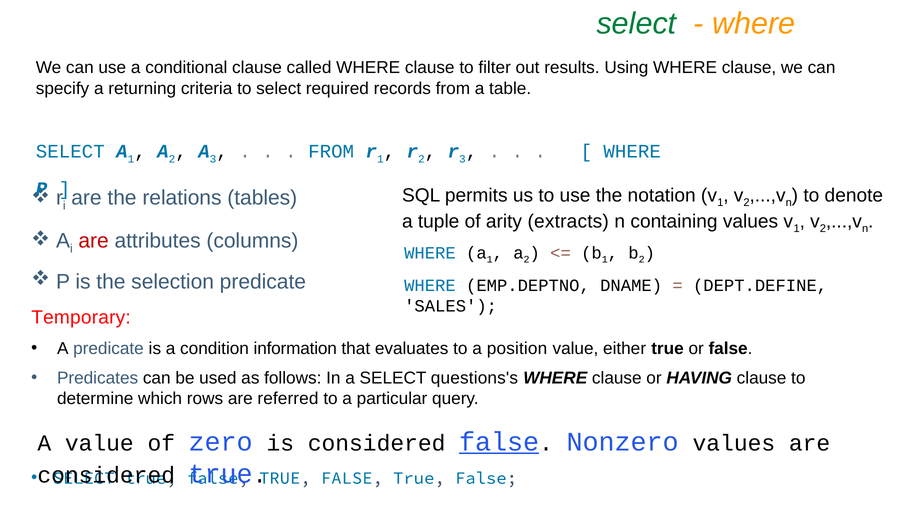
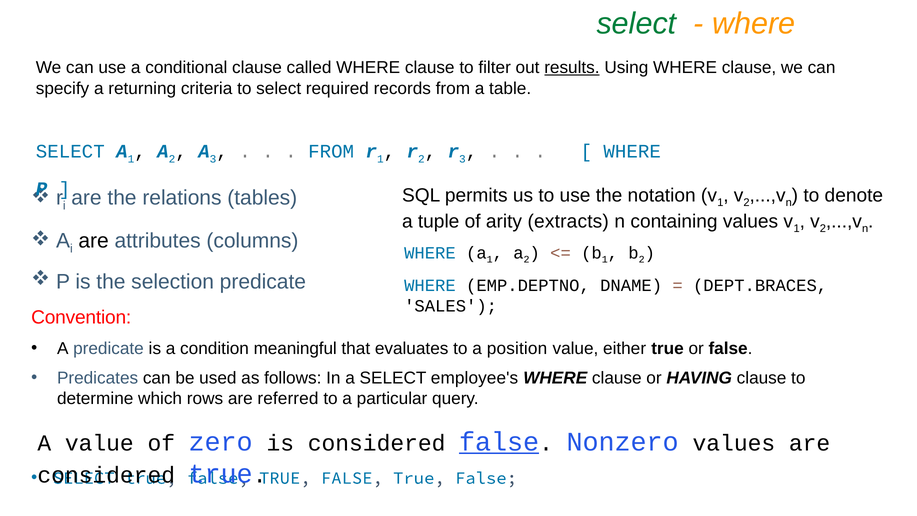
results underline: none -> present (572, 68)
are colour: red -> black (94, 241)
DEPT.DEFINE: DEPT.DEFINE -> DEPT.BRACES (760, 285)
Temporary: Temporary -> Convention (81, 317)
information: information -> meaningful (295, 348)
questions's: questions's -> employee's (474, 378)
